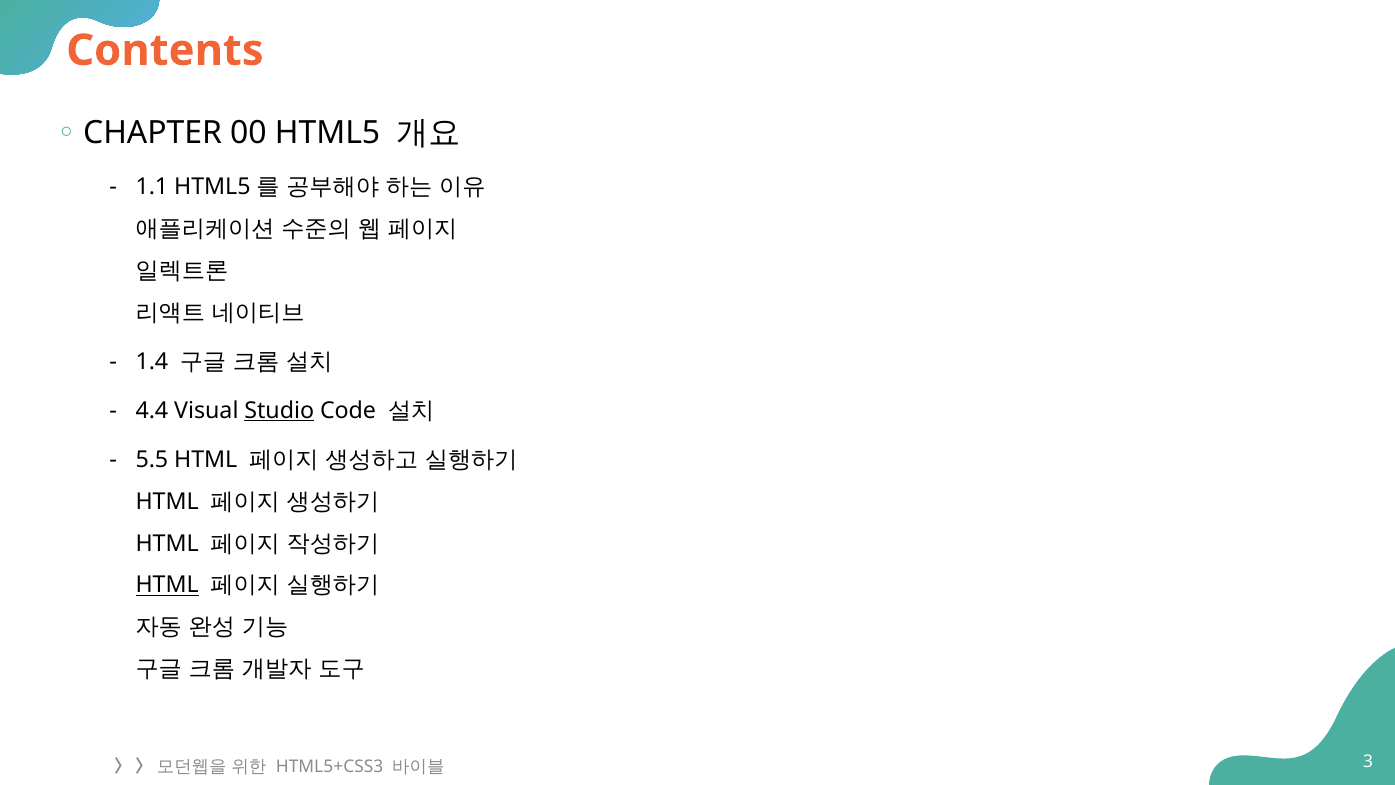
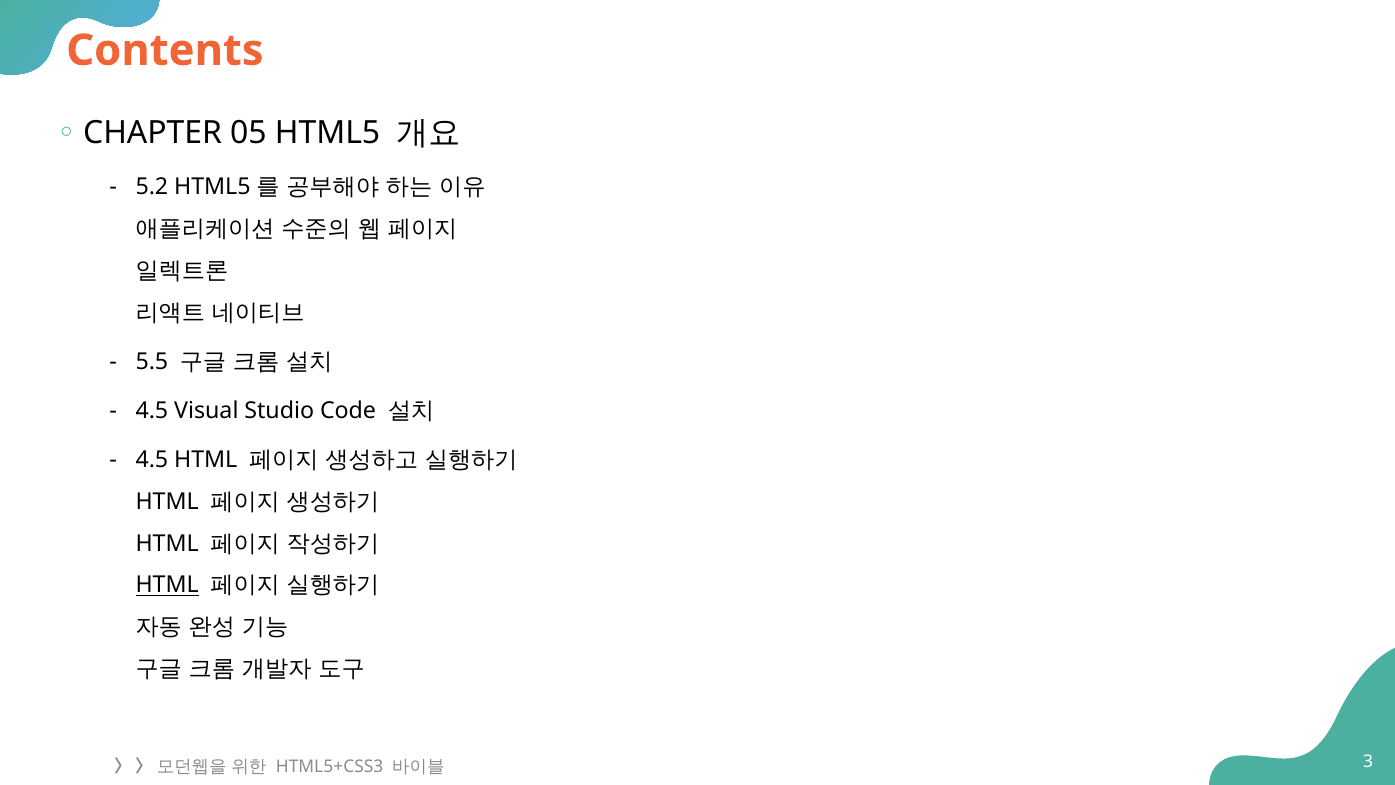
00: 00 -> 05 (248, 133)
1.1: 1.1 -> 5.2 (152, 187)
1.4: 1.4 -> 5.5 (152, 362)
4.4: 4.4 -> 4.5 (152, 411)
Studio underline: present -> none (279, 411)
5.5: 5.5 -> 4.5 (152, 460)
